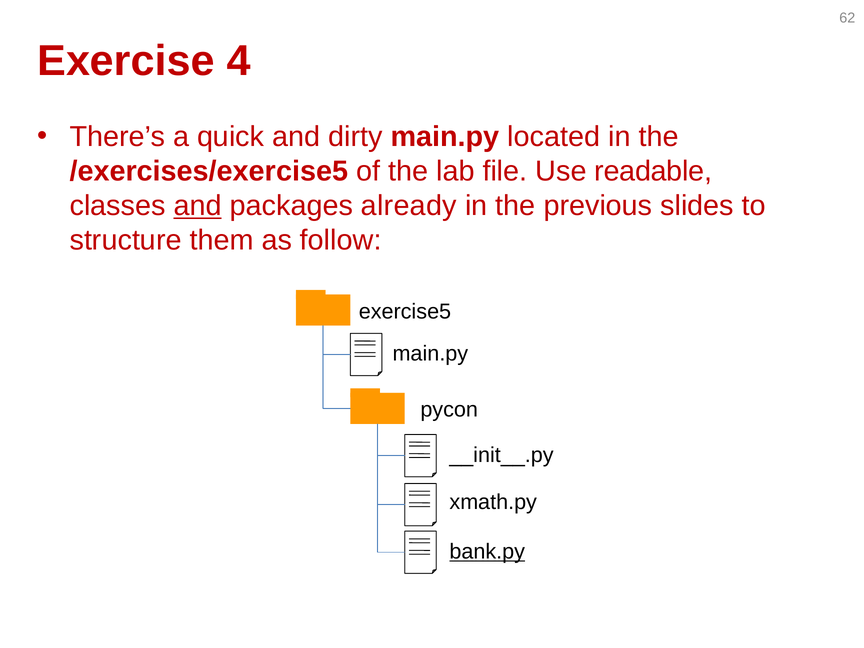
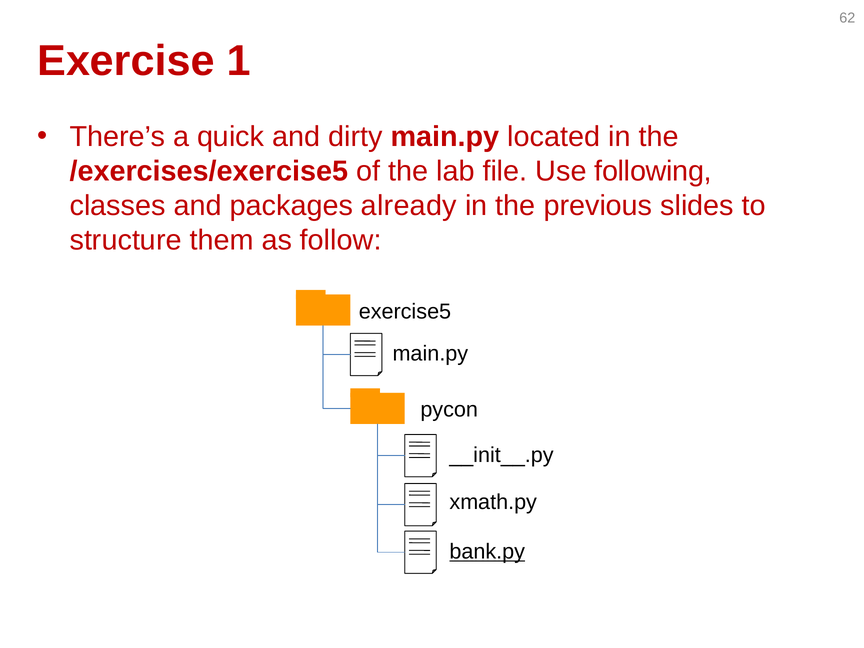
4: 4 -> 1 (239, 61)
readable: readable -> following (653, 171)
and underline: present -> none (198, 206)
